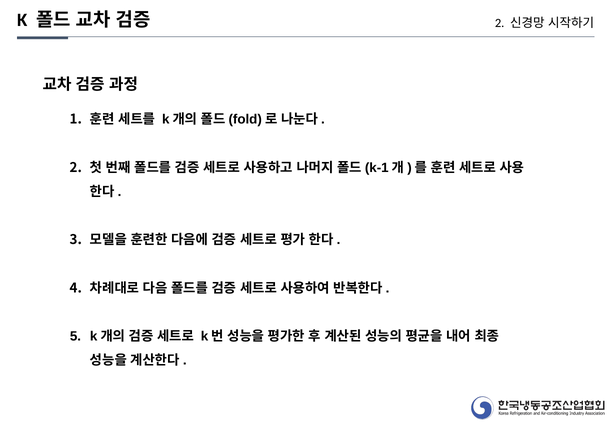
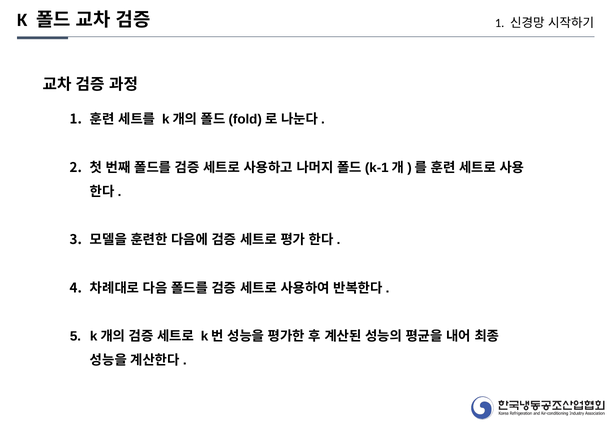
2: 2 -> 1 (500, 23)
